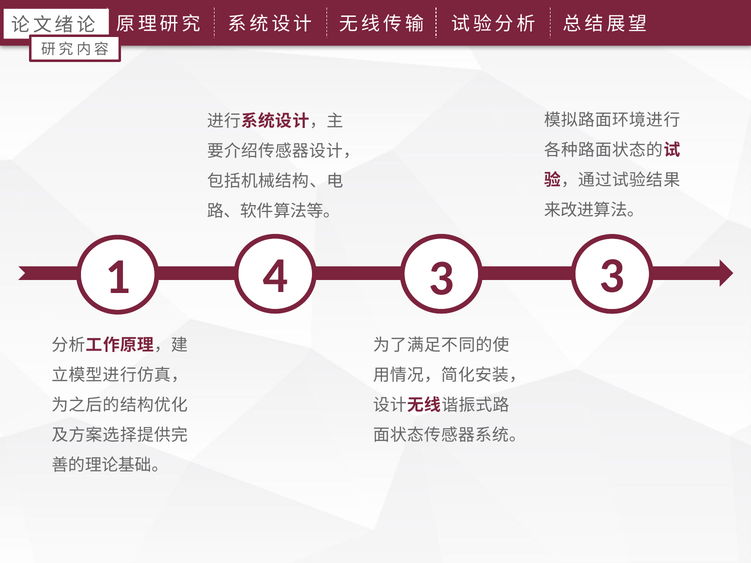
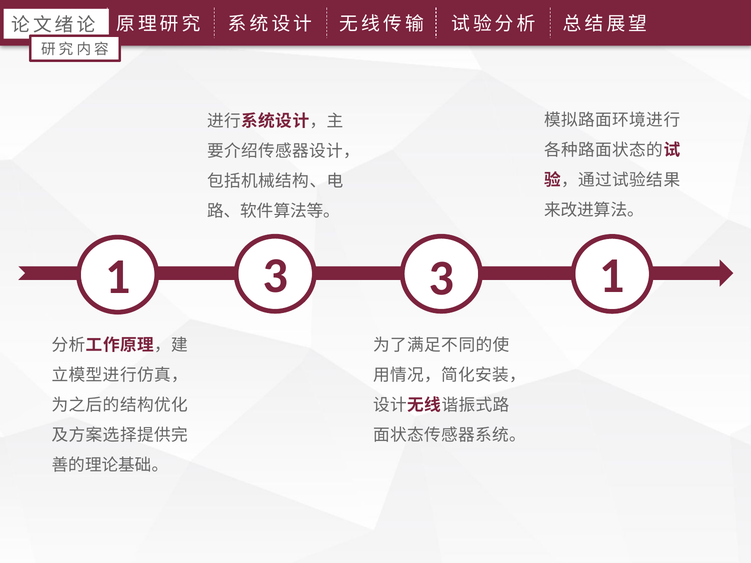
1 4: 4 -> 3 (275, 276)
3 3: 3 -> 1 (612, 276)
